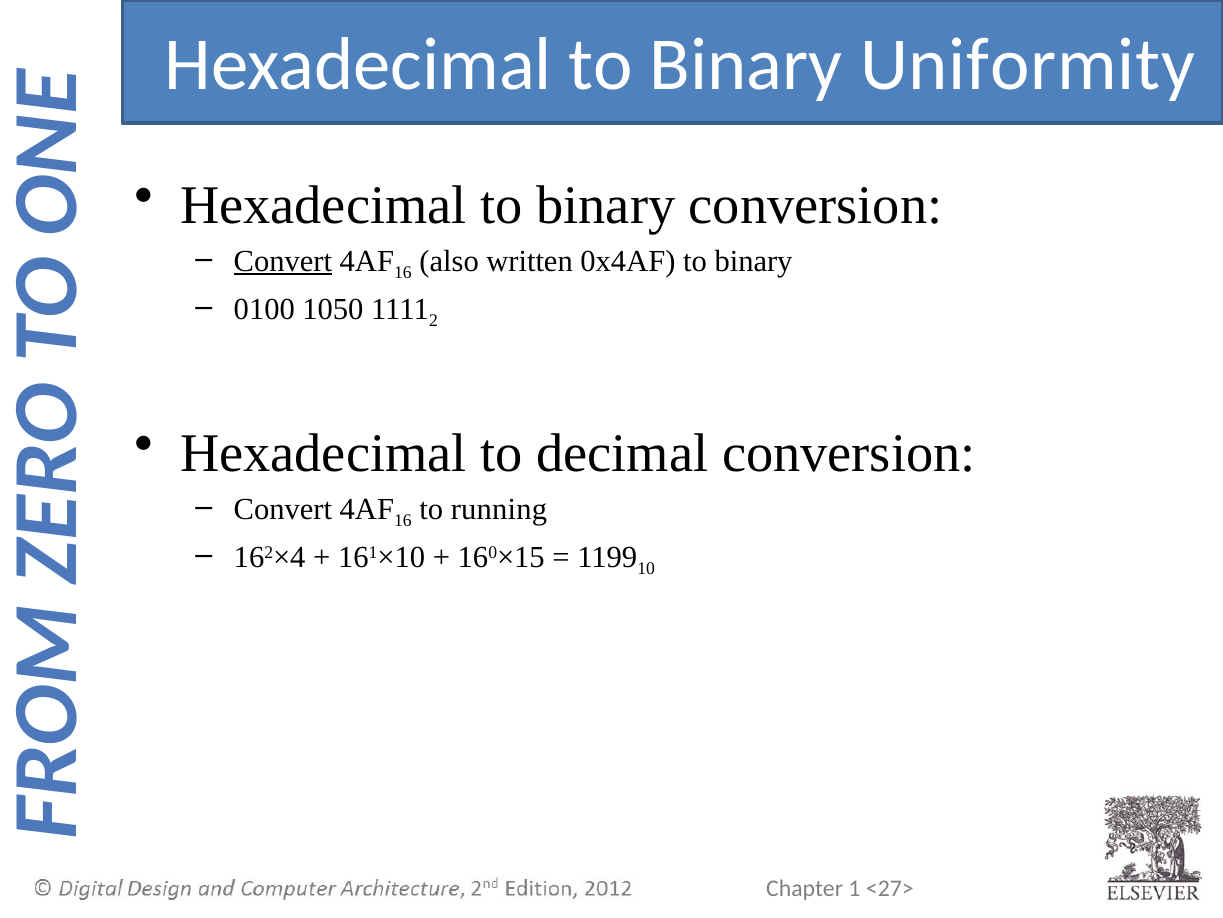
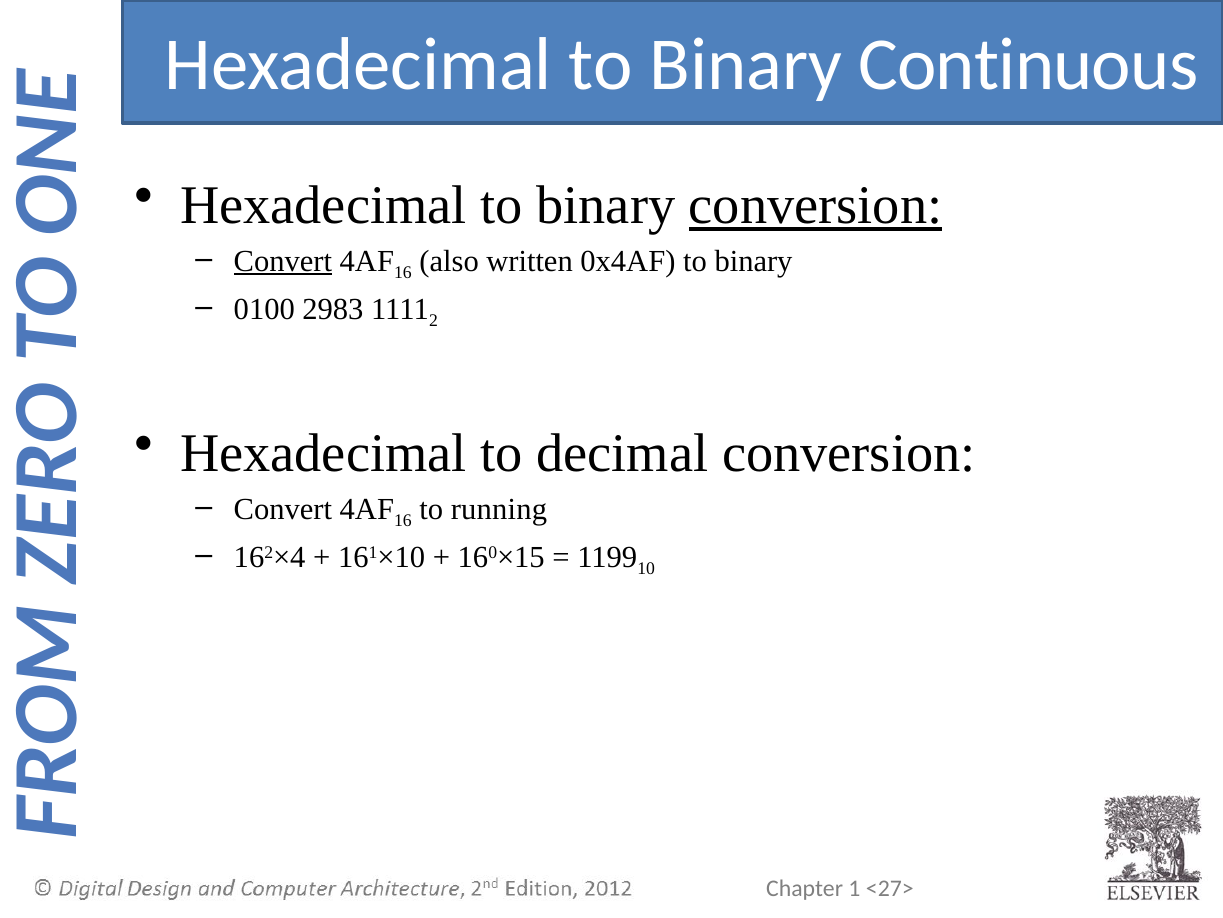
Uniformity: Uniformity -> Continuous (1028, 65)
conversion underline: none -> present (816, 206)
1050: 1050 -> 2983 (333, 309)
